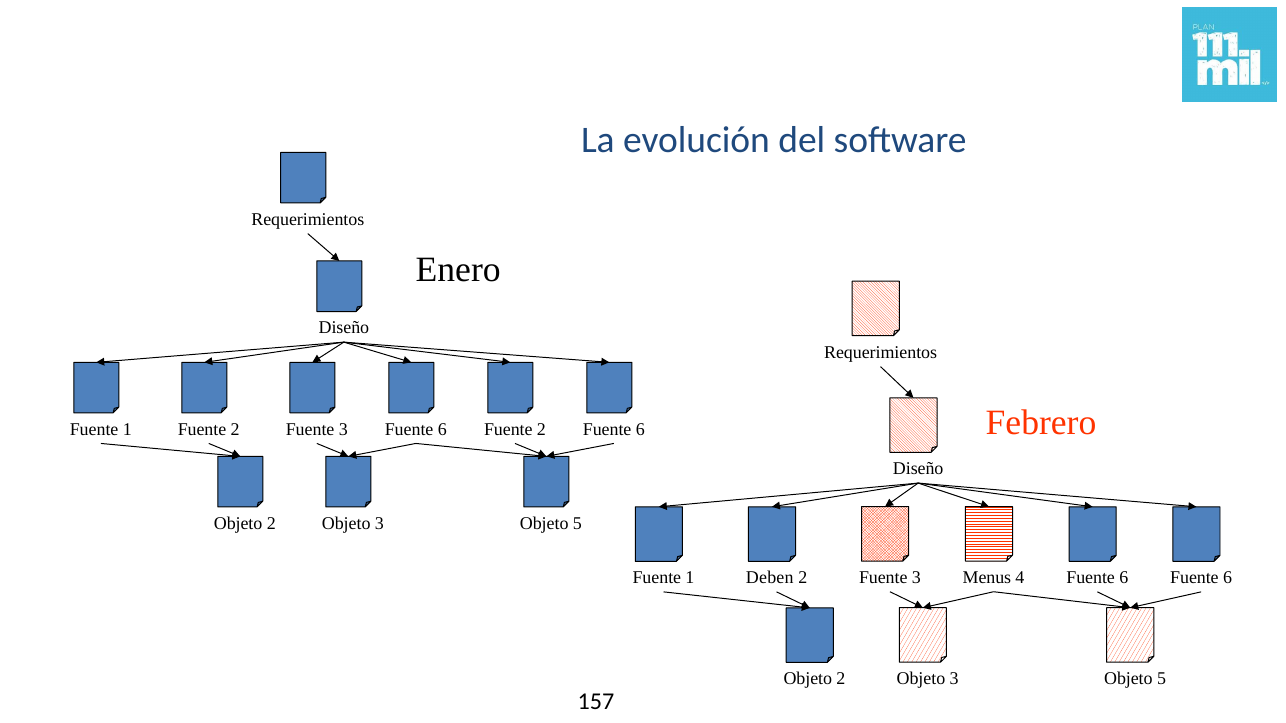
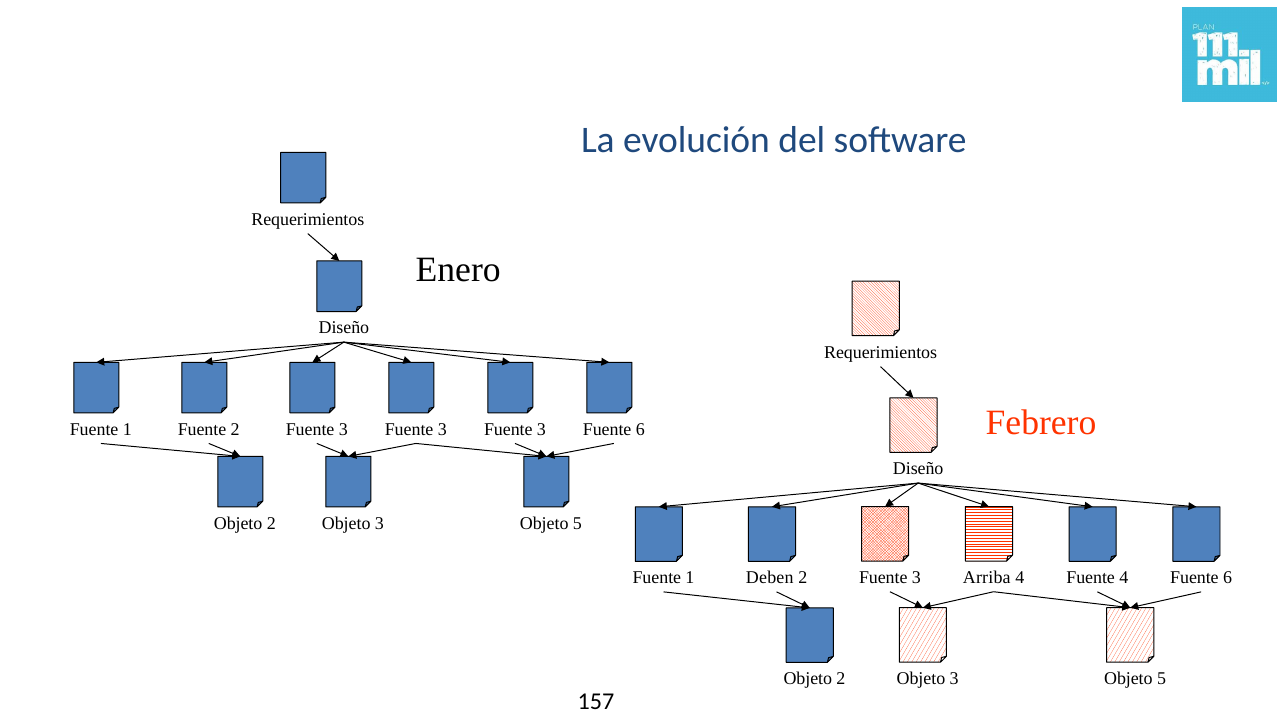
6: 6 -> 3 (442, 429)
2: 2 -> 3 (541, 429)
Menus: Menus -> Arriba (987, 578)
4 Fuente 6: 6 -> 4 (1124, 578)
